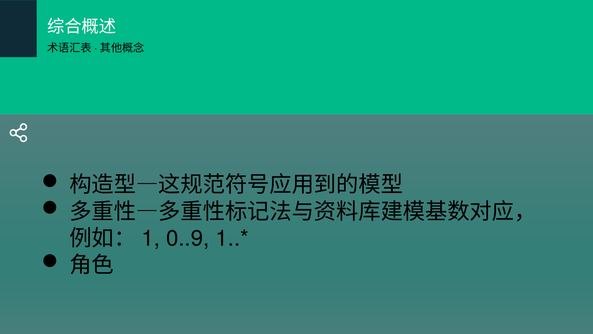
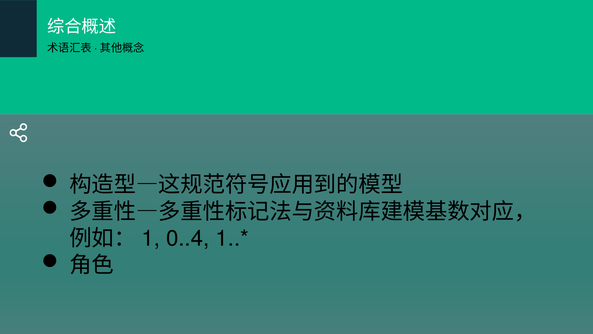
0..9: 0..9 -> 0..4 (188, 238)
